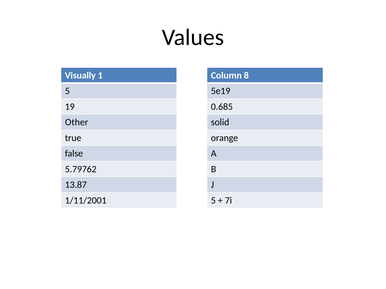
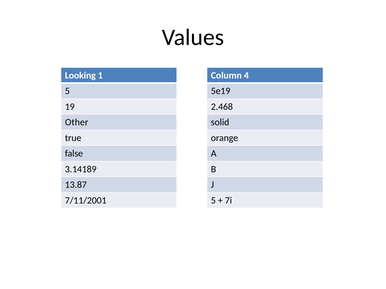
Visually: Visually -> Looking (80, 75)
8: 8 -> 4 (246, 75)
0.685: 0.685 -> 2.468 (222, 107)
5.79762: 5.79762 -> 3.14189 (81, 169)
1/11/2001: 1/11/2001 -> 7/11/2001 (86, 201)
